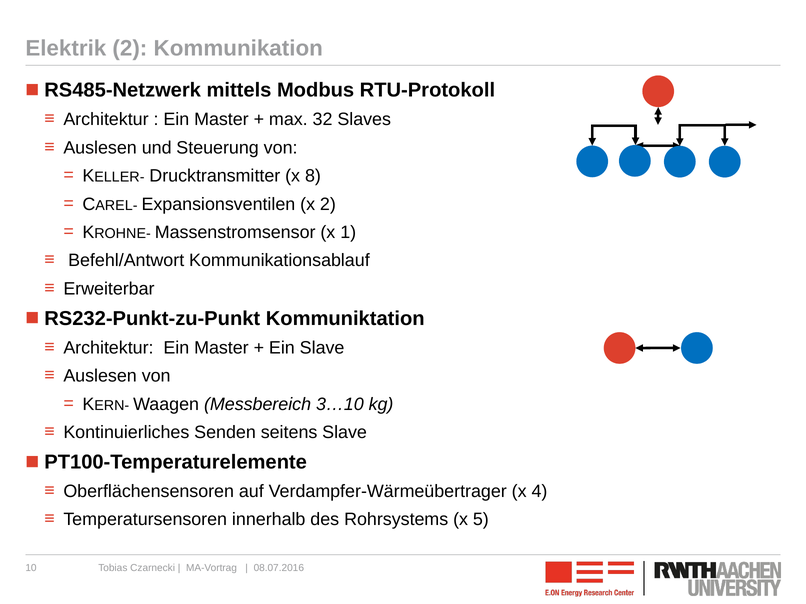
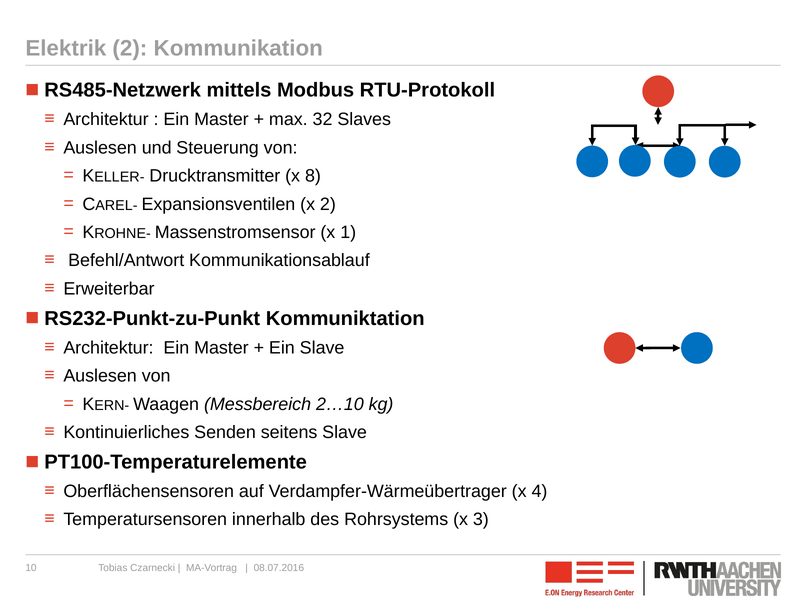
3…10: 3…10 -> 2…10 (340, 404)
5: 5 -> 3 (481, 520)
